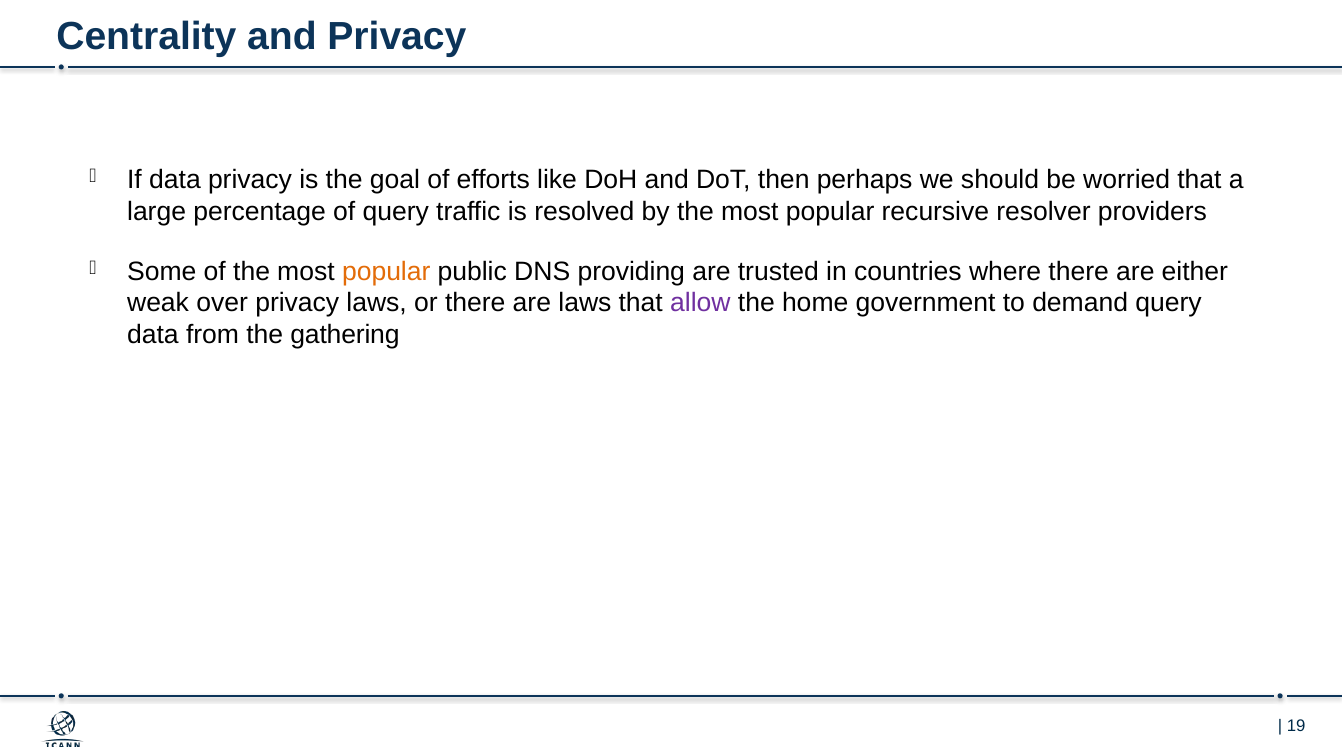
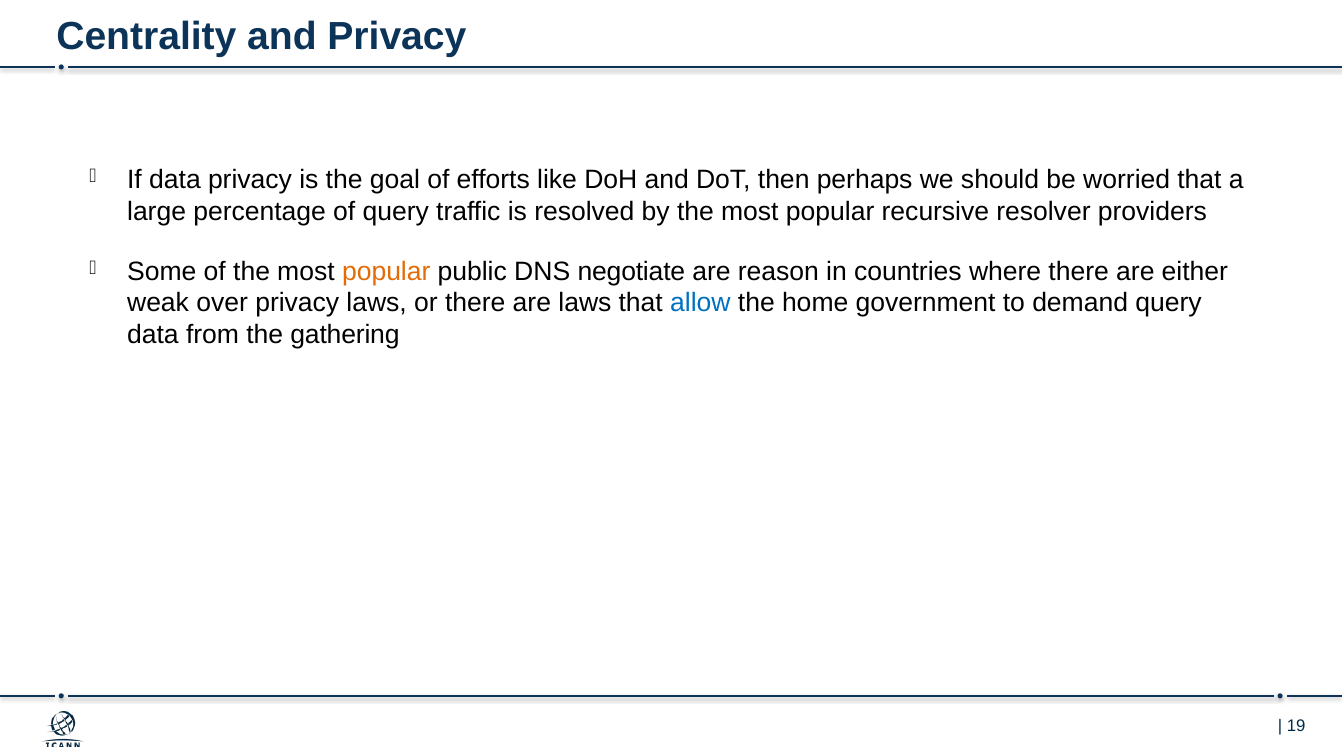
providing: providing -> negotiate (631, 271)
trusted: trusted -> reason (778, 271)
allow colour: purple -> blue (700, 303)
